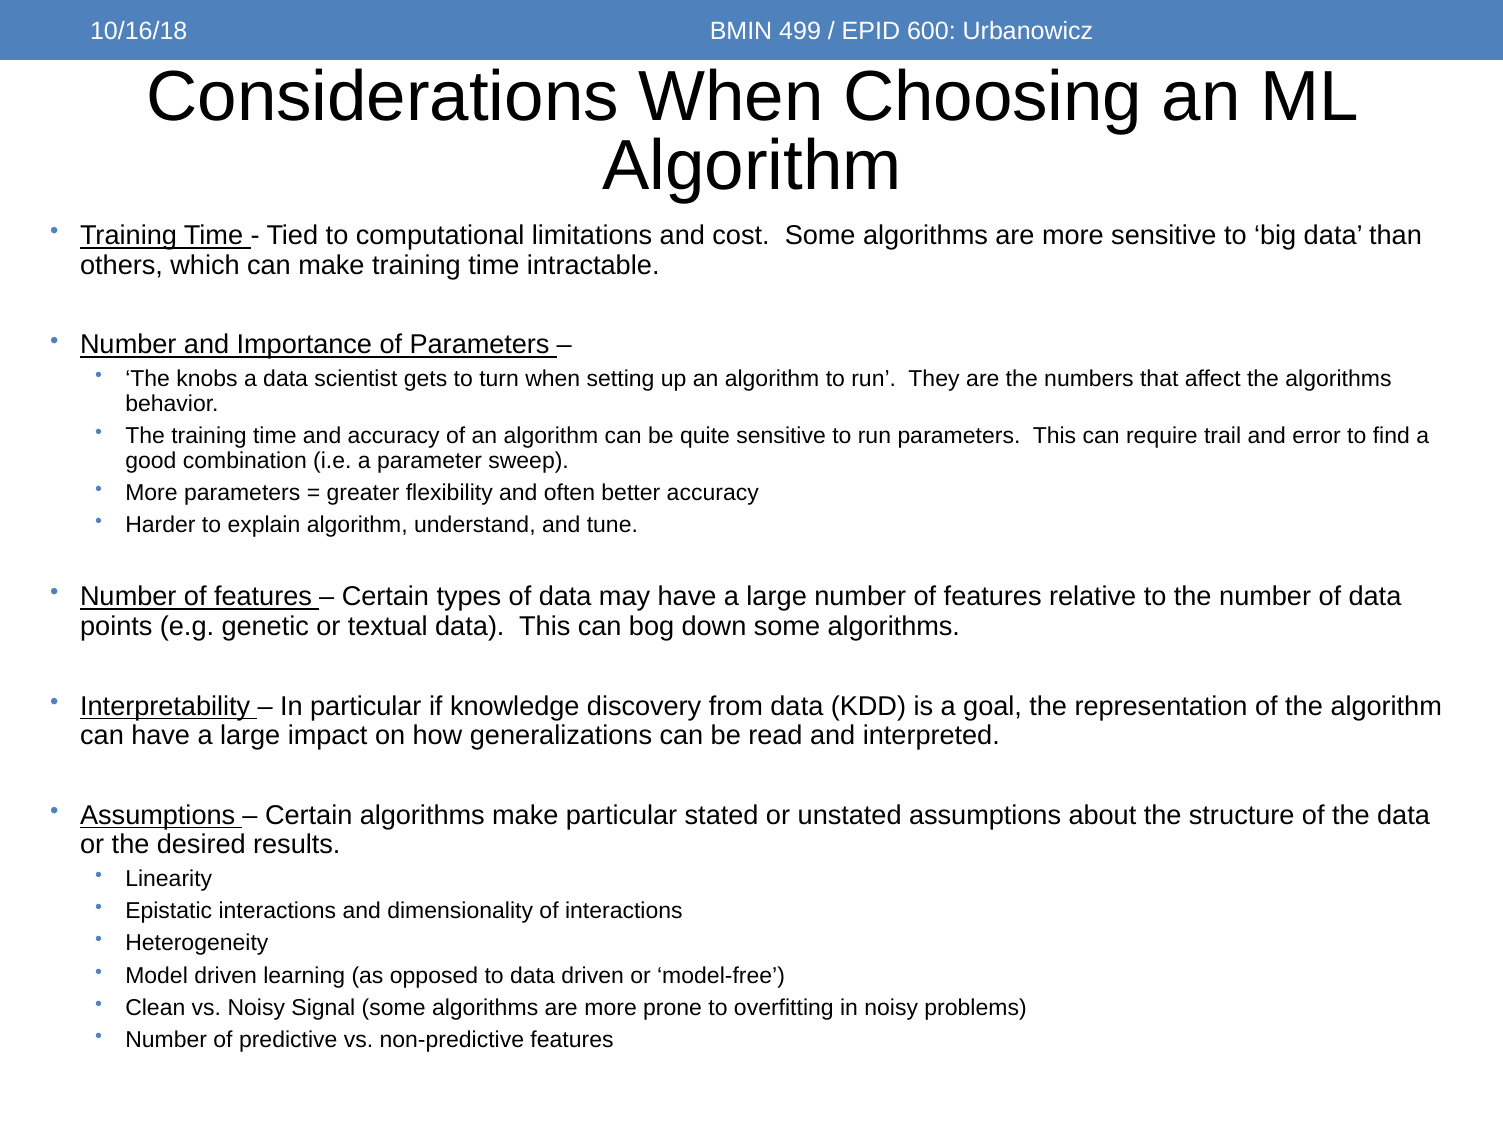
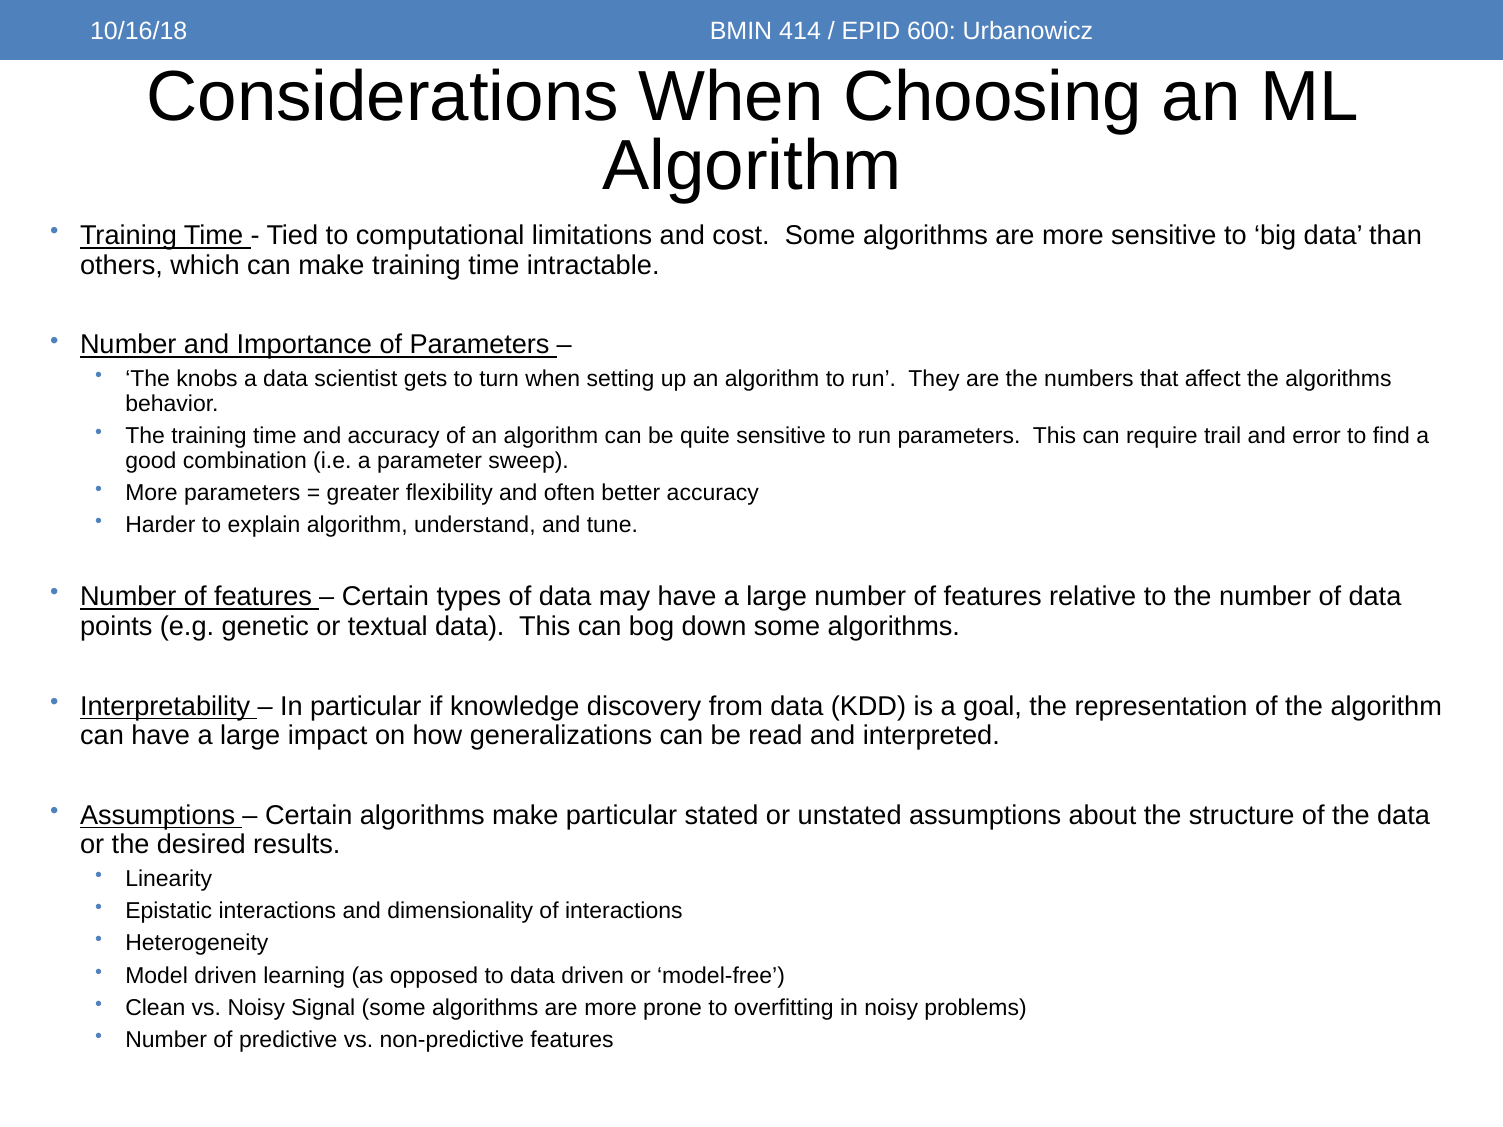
499: 499 -> 414 (800, 32)
